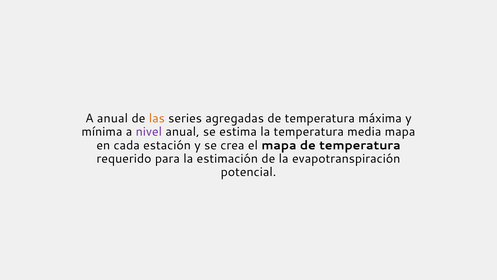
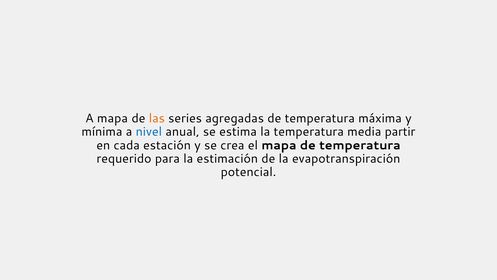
A anual: anual -> mapa (112, 118)
nivel colour: purple -> blue (149, 132)
media mapa: mapa -> partir (400, 132)
